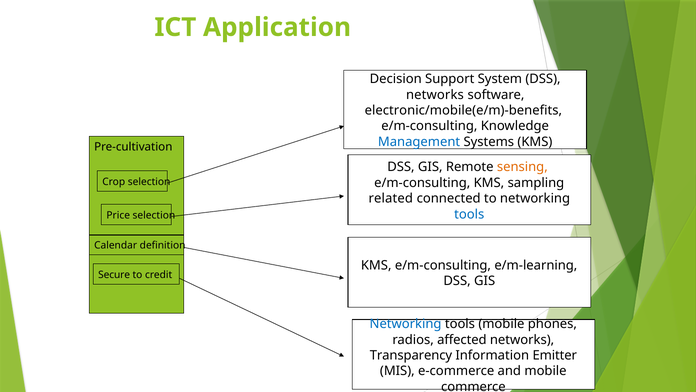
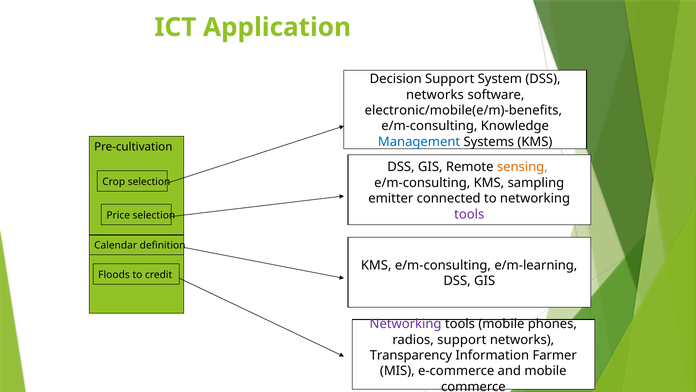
related: related -> emitter (391, 198)
tools colour: blue -> purple (469, 214)
Secure: Secure -> Floods (114, 275)
Networking colour: blue -> purple (406, 324)
radios affected: affected -> support (462, 339)
Emitter: Emitter -> Farmer (555, 355)
